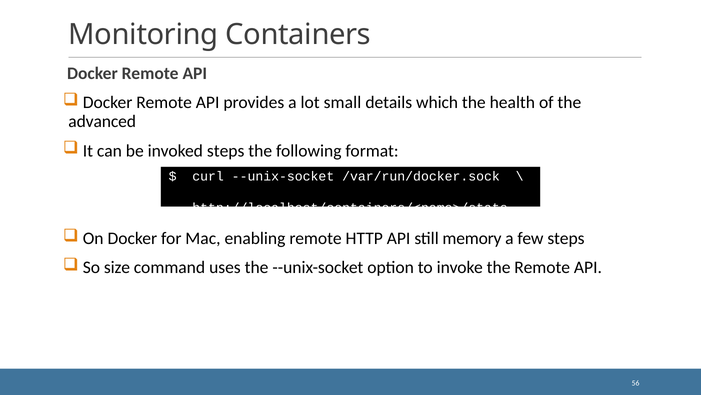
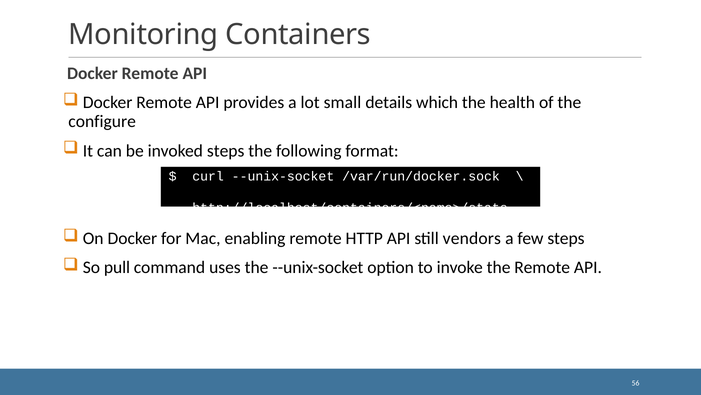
advanced: advanced -> configure (102, 121)
memory: memory -> vendors (472, 238)
size: size -> pull (117, 267)
